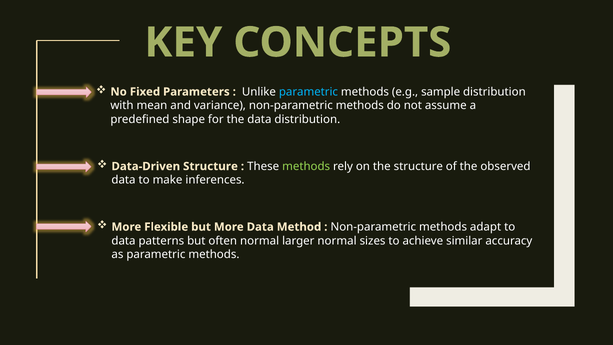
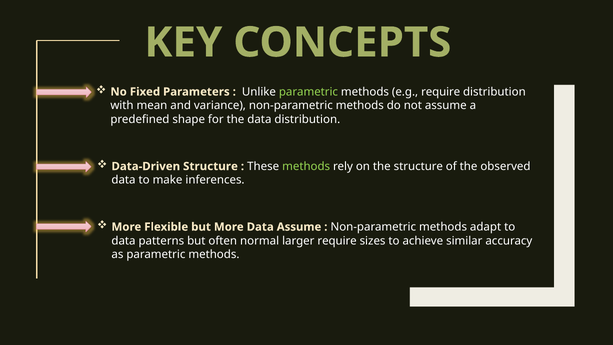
parametric colour: light blue -> light green (308, 92)
e.g sample: sample -> require (441, 92)
Data Method: Method -> Assume (299, 227)
larger normal: normal -> require (337, 241)
